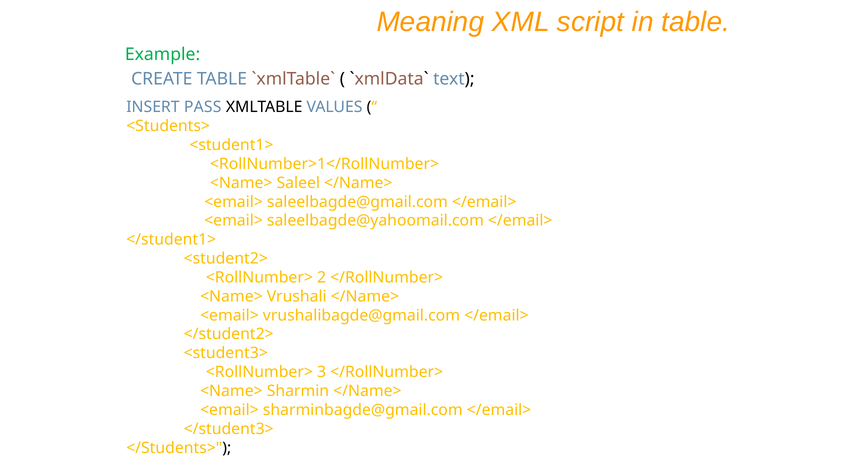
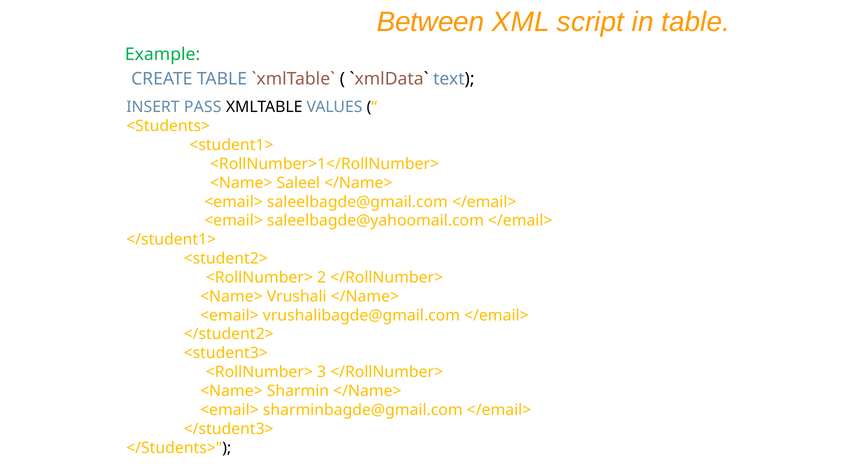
Meaning: Meaning -> Between (430, 22)
